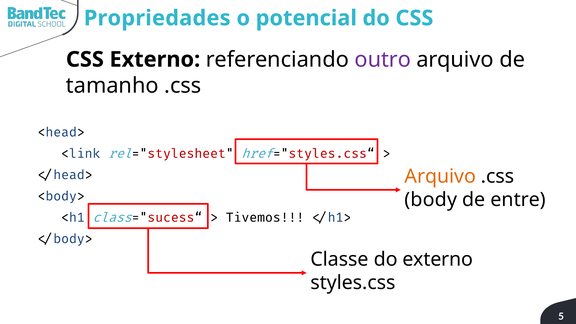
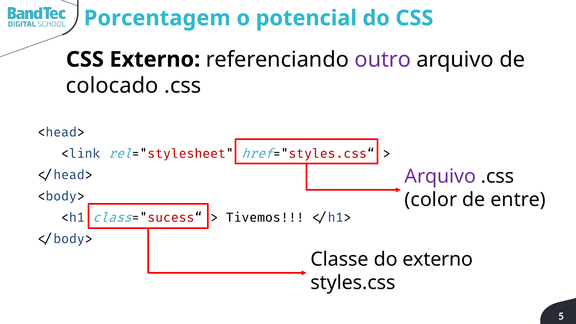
Propriedades: Propriedades -> Porcentagem (157, 18)
tamanho: tamanho -> colocado (112, 86)
Arquivo colour: orange -> purple (440, 176)
body: body -> color (431, 200)
